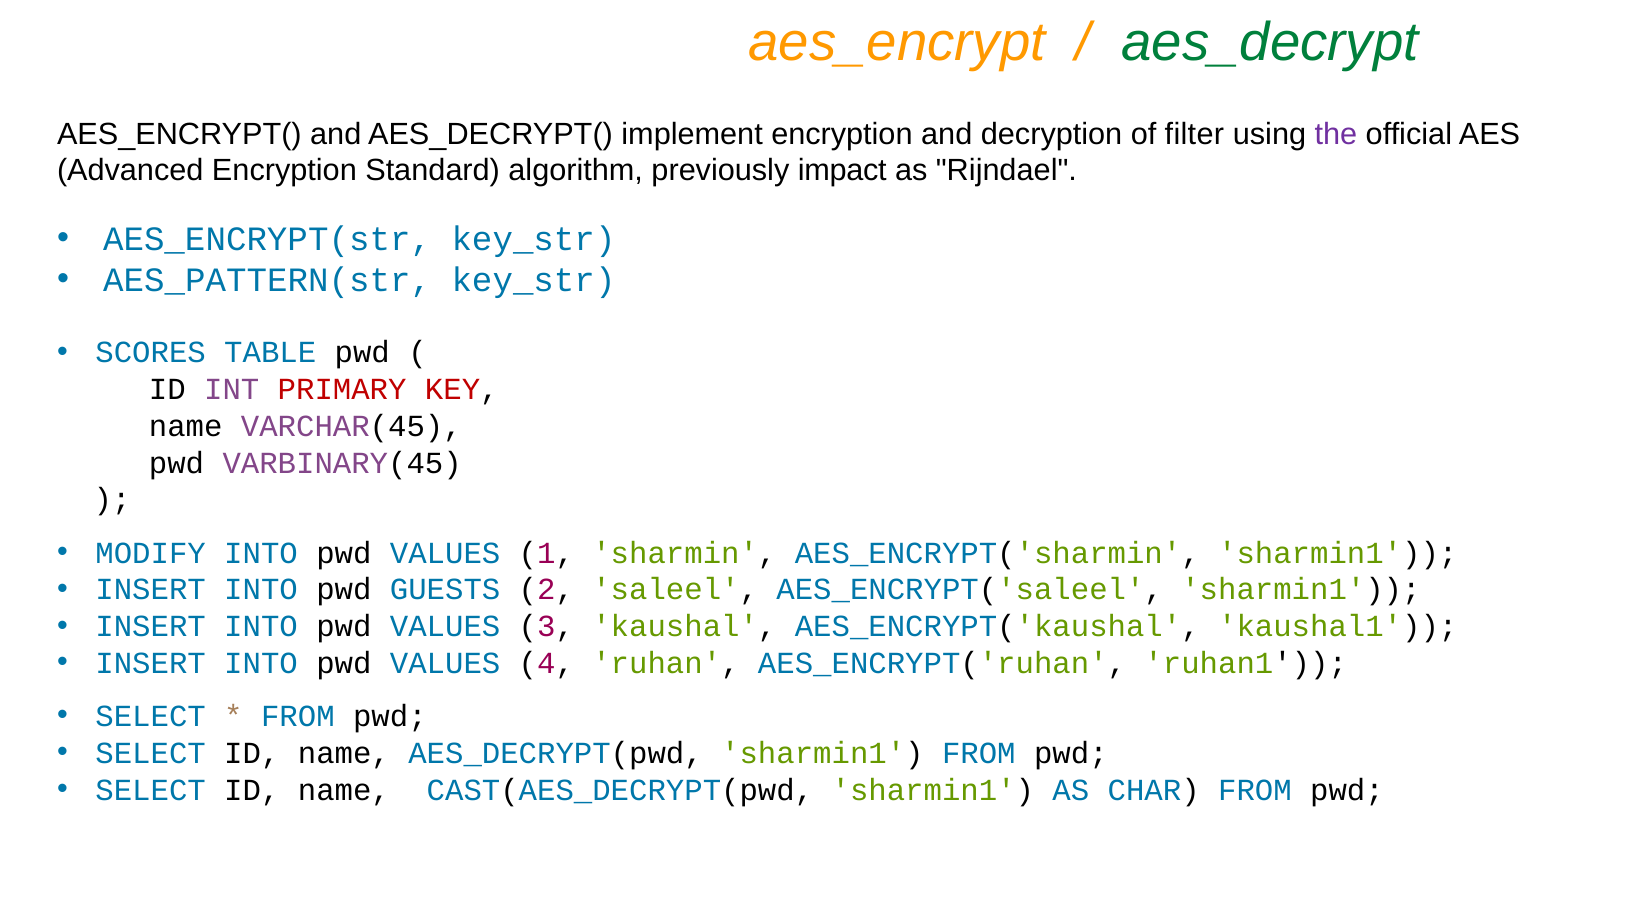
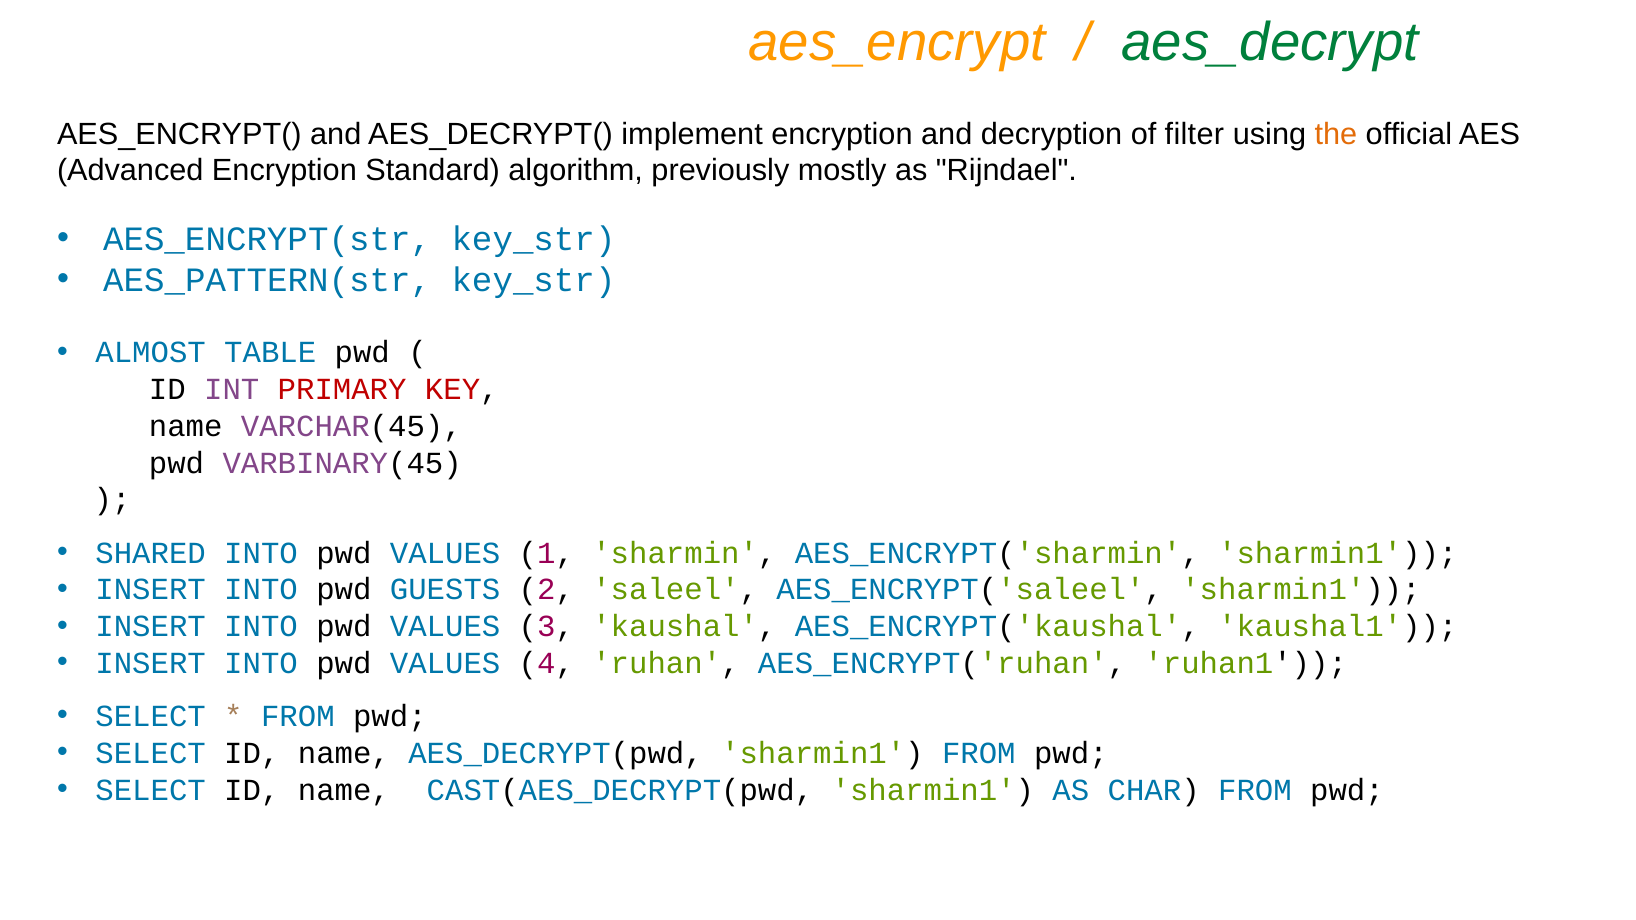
the colour: purple -> orange (1336, 134)
impact: impact -> mostly (842, 171)
SCORES: SCORES -> ALMOST (151, 353)
MODIFY: MODIFY -> SHARED (151, 553)
